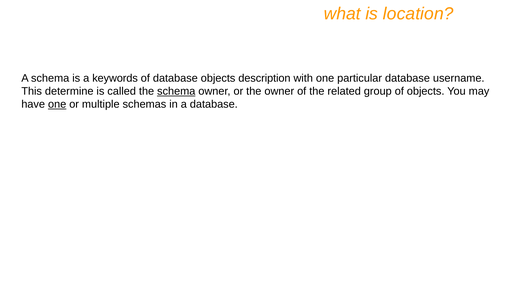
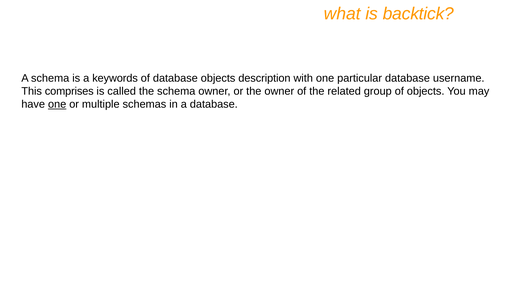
location: location -> backtick (418, 14)
determine: determine -> comprises (69, 91)
schema underline: present -> none (176, 91)
